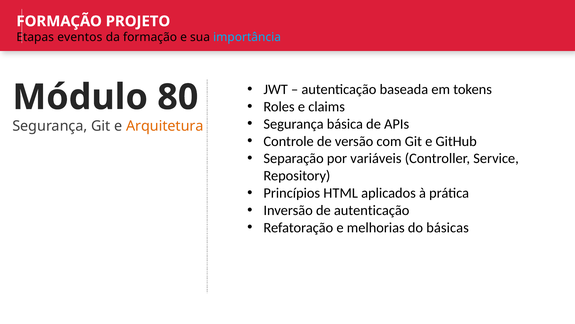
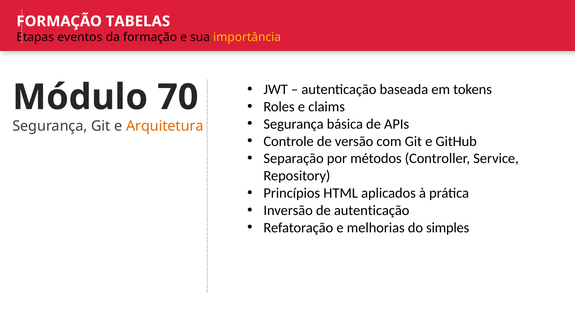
PROJETO: PROJETO -> TABELAS (138, 21)
importância colour: light blue -> yellow (247, 37)
80: 80 -> 70 (178, 97)
variáveis: variáveis -> métodos (376, 158)
básicas: básicas -> simples (448, 227)
